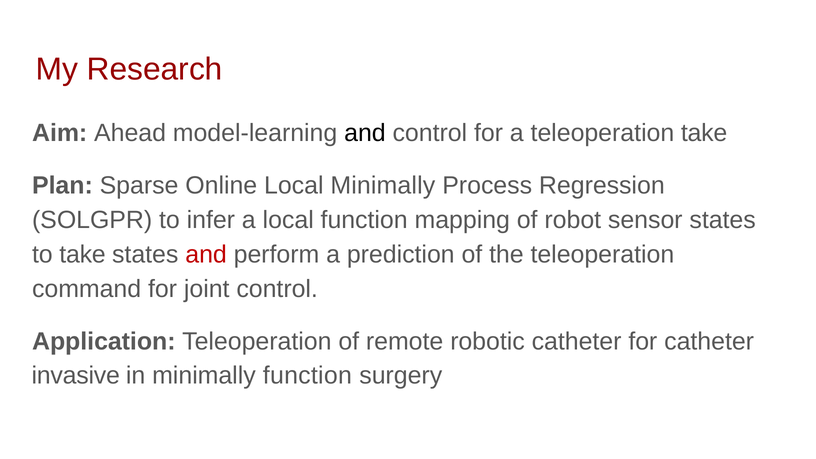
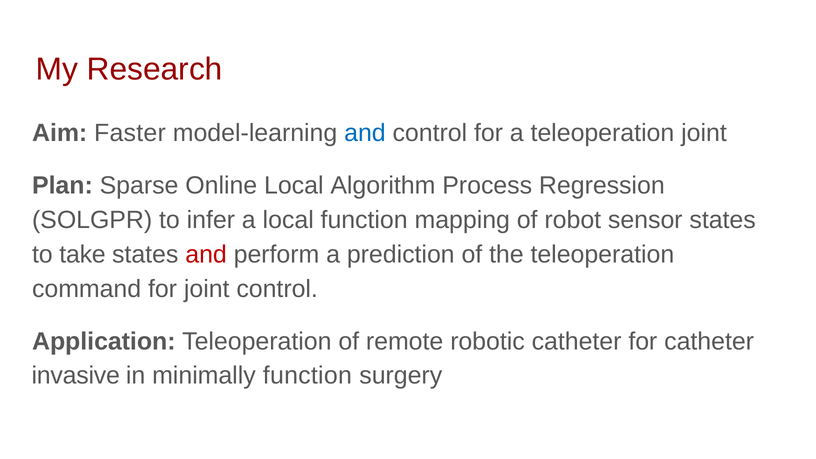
Ahead: Ahead -> Faster (130, 133)
and colour: black -> blue (365, 133)
teleoperation take: take -> joint (704, 133)
Local Minimally: Minimally -> Algorithm (383, 186)
